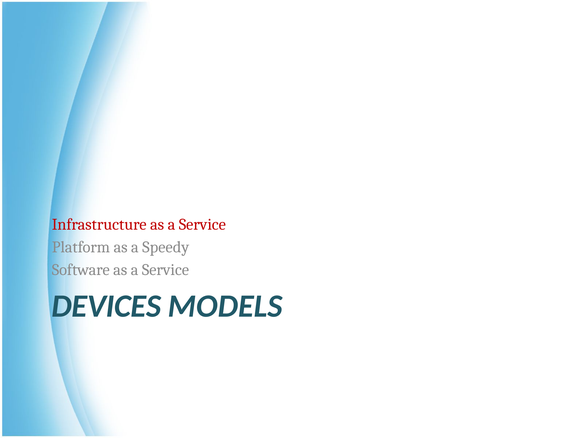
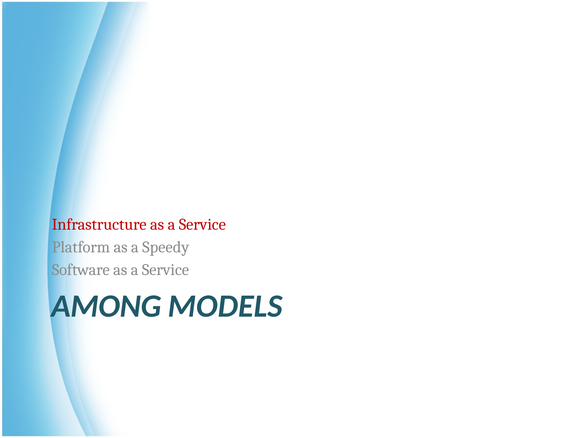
DEVICES: DEVICES -> AMONG (106, 306)
